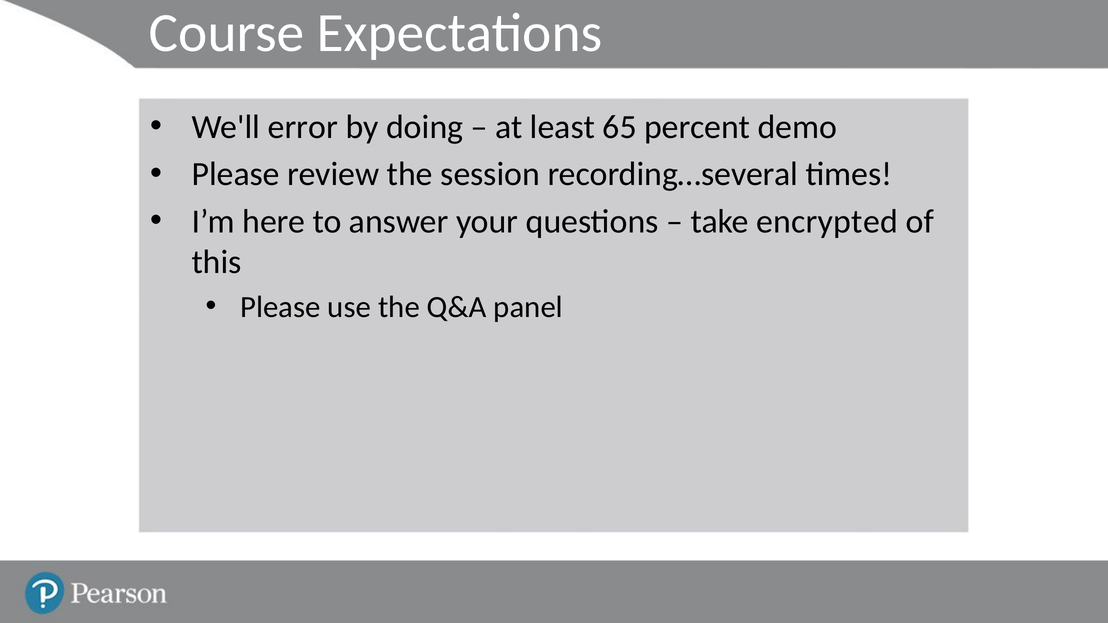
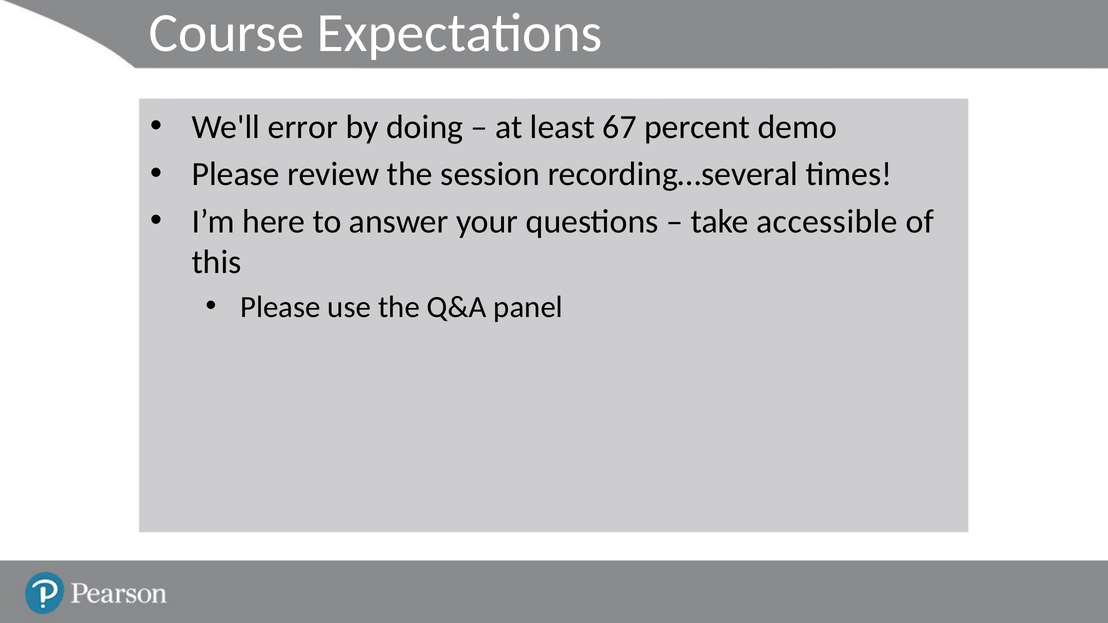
65: 65 -> 67 (620, 127)
encrypted: encrypted -> accessible (827, 222)
